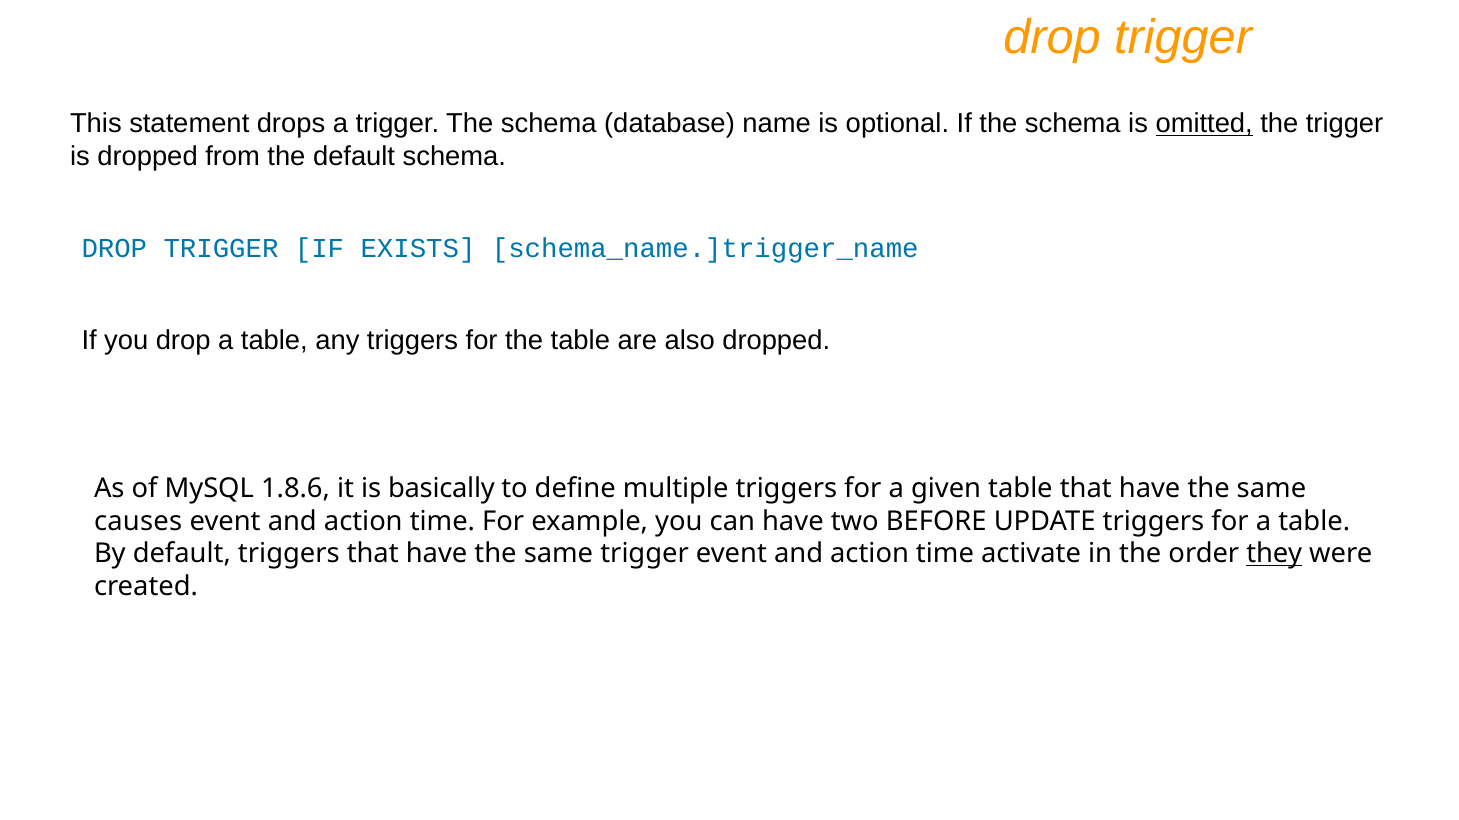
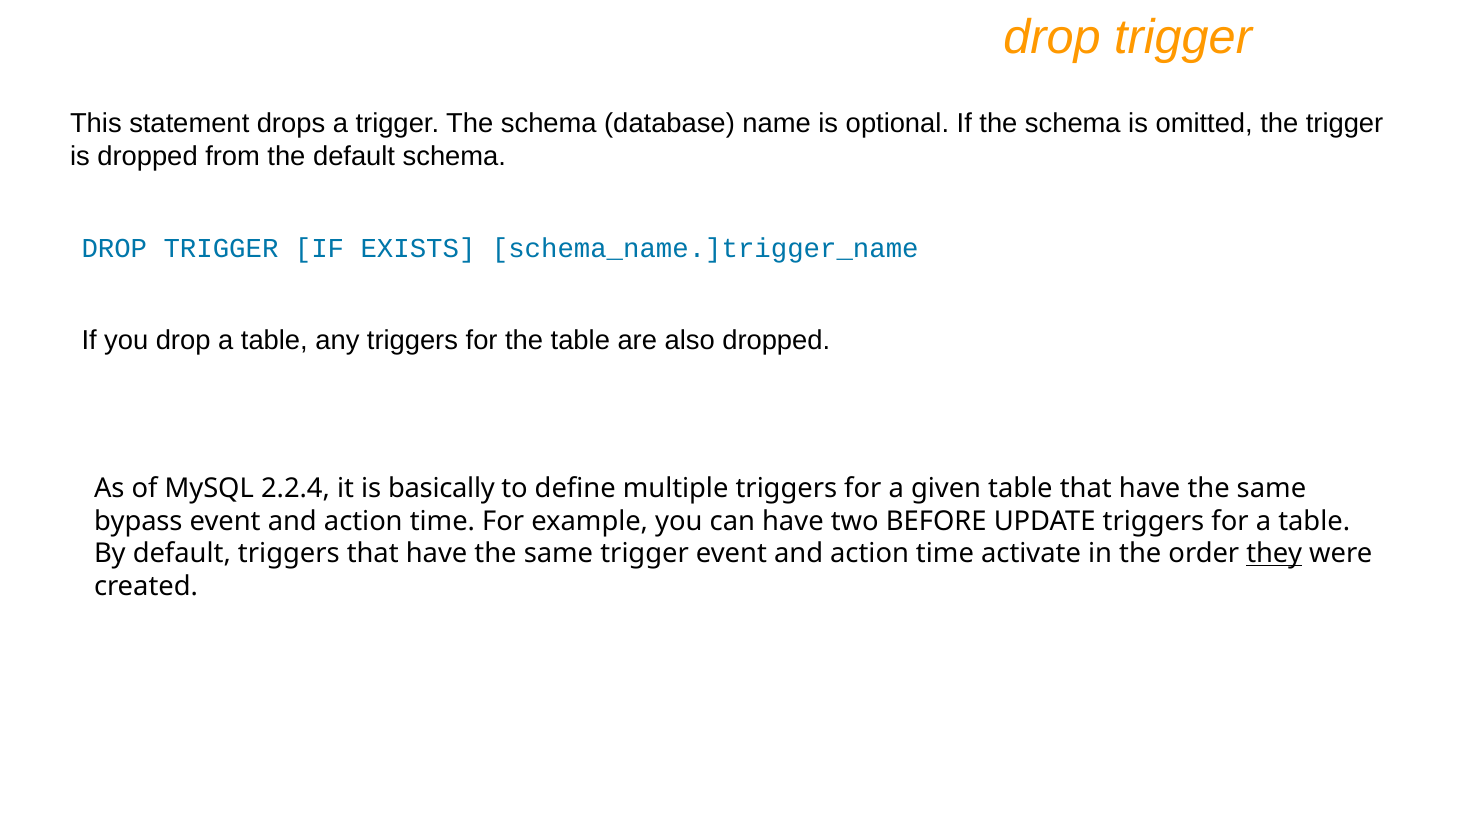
omitted underline: present -> none (1204, 124)
1.8.6: 1.8.6 -> 2.2.4 (296, 489)
causes: causes -> bypass (138, 522)
